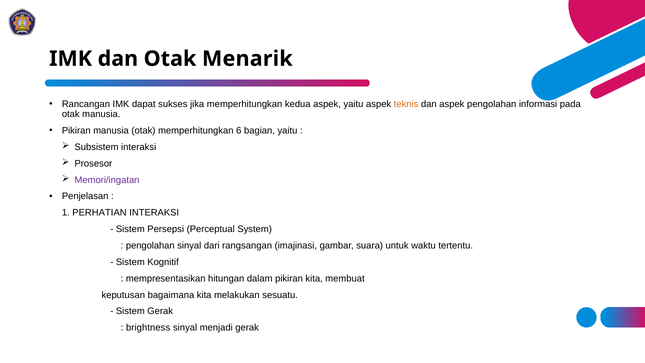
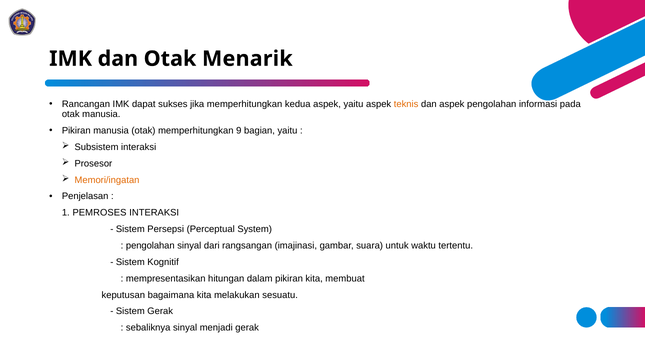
6: 6 -> 9 (239, 131)
Memori/ingatan colour: purple -> orange (107, 180)
PERHATIAN: PERHATIAN -> PEMROSES (99, 213)
brightness: brightness -> sebaliknya (148, 328)
